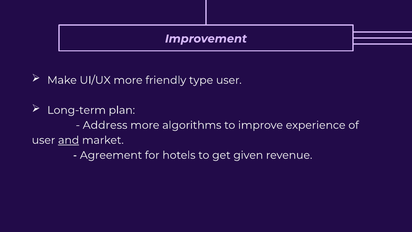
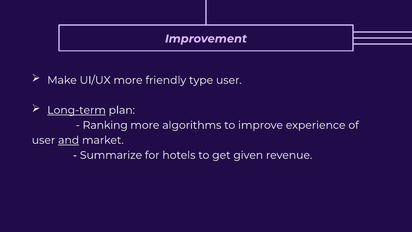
Long-term underline: none -> present (77, 110)
Address: Address -> Ranking (105, 125)
Agreement: Agreement -> Summarize (111, 155)
